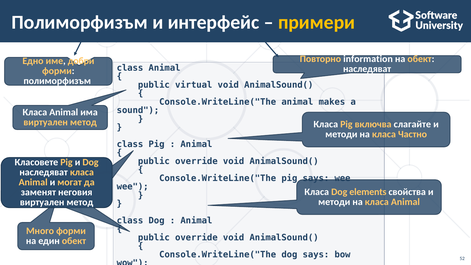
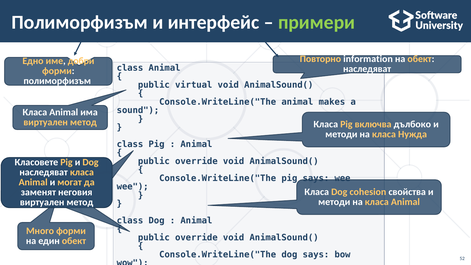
примери colour: yellow -> light green (317, 22)
слагайте: слагайте -> дълбоко (412, 124)
Частно: Частно -> Нужда (413, 134)
elements: elements -> cohesion (368, 192)
